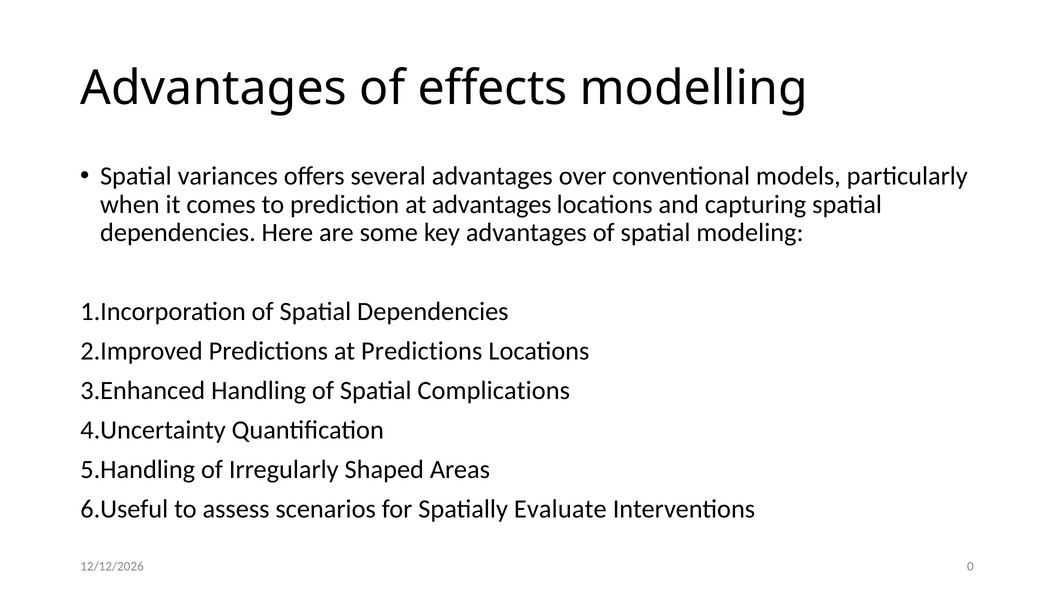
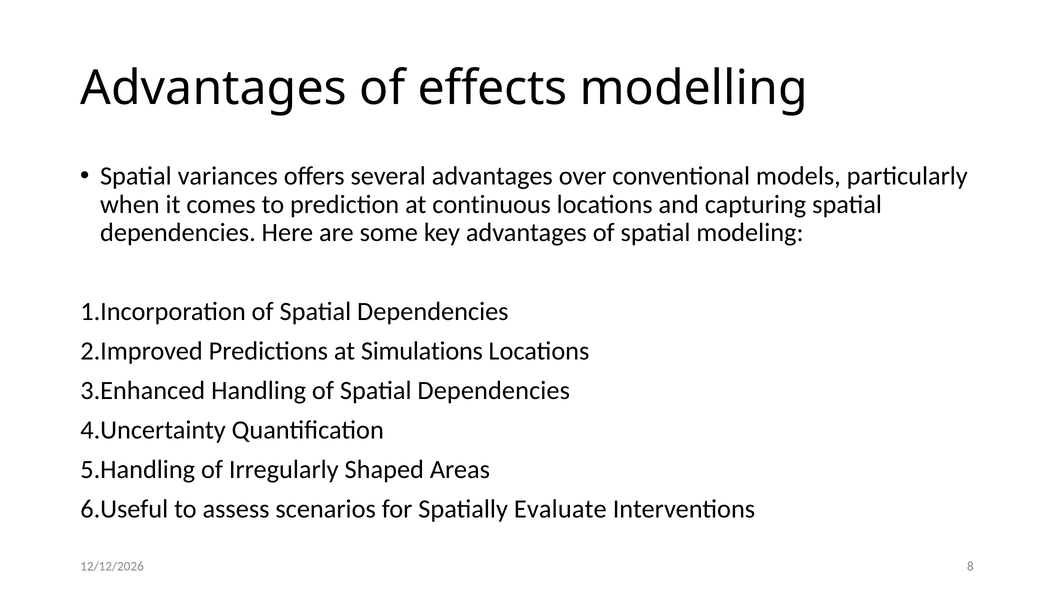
at advantages: advantages -> continuous (492, 204)
at Predictions: Predictions -> Simulations (422, 351)
Handling of Spatial Complications: Complications -> Dependencies (494, 390)
0: 0 -> 8 (970, 566)
